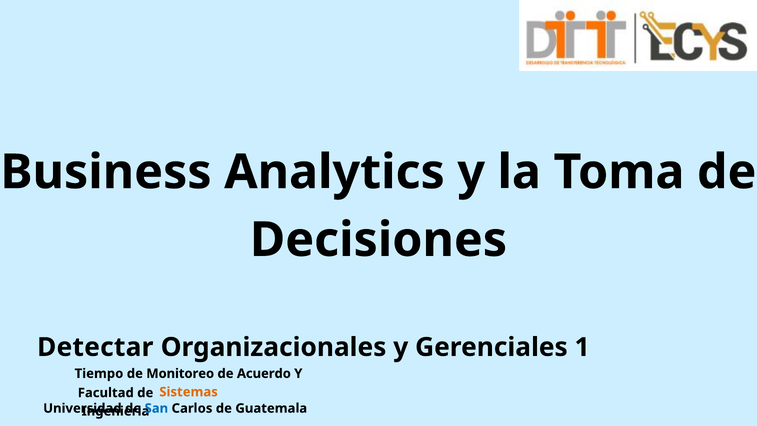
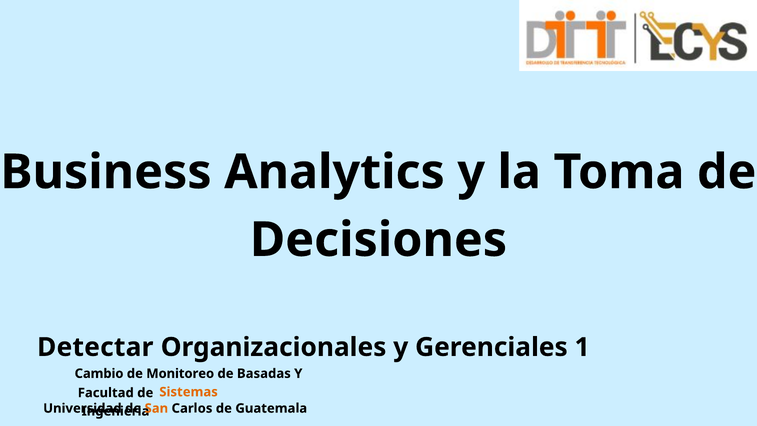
Tiempo: Tiempo -> Cambio (99, 373)
Acuerdo: Acuerdo -> Basadas (264, 373)
San colour: blue -> orange (156, 408)
